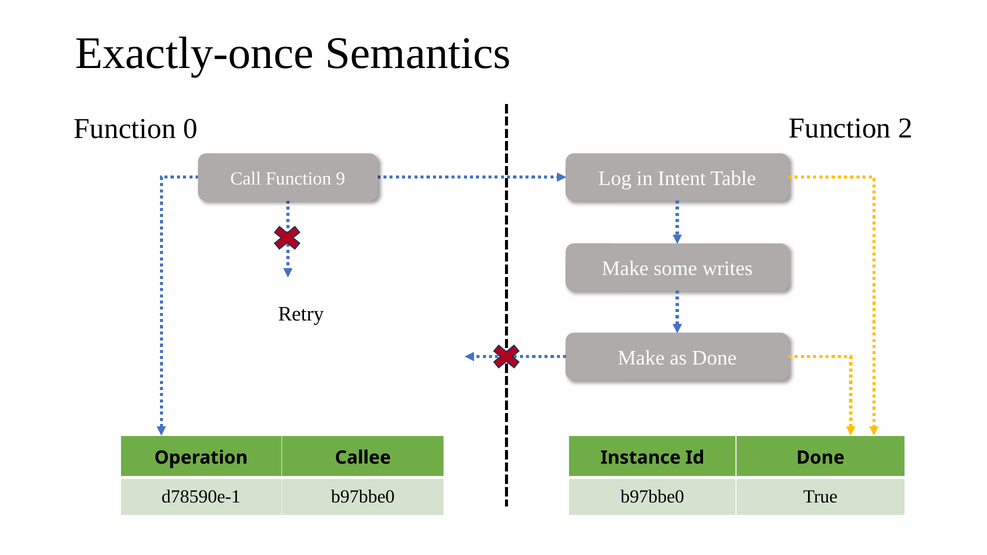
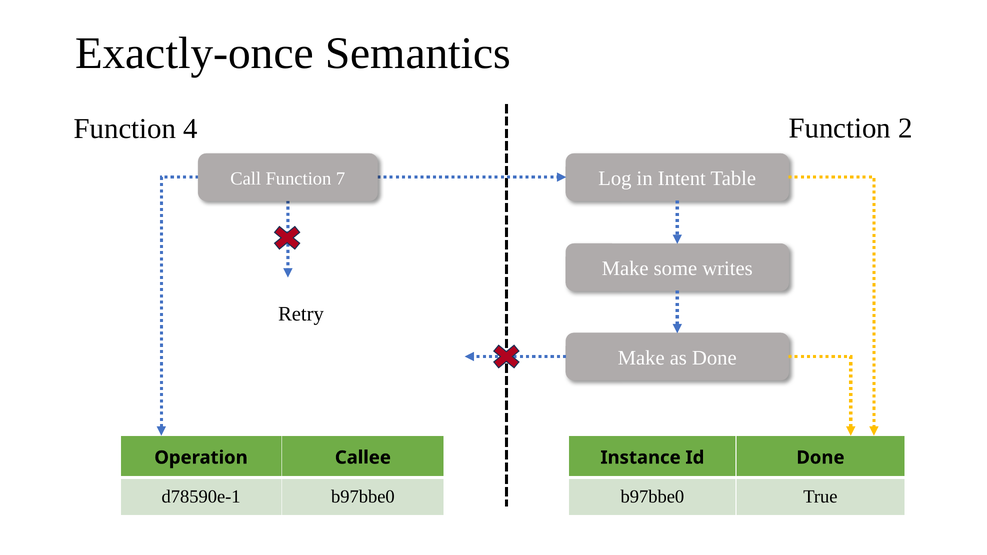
0: 0 -> 4 (191, 129)
9: 9 -> 7 (341, 178)
